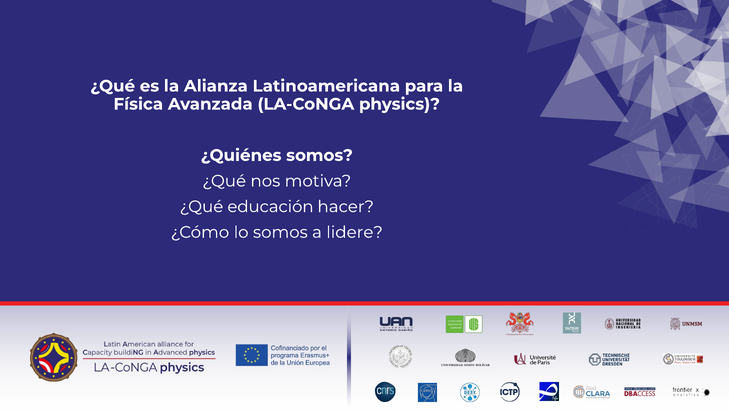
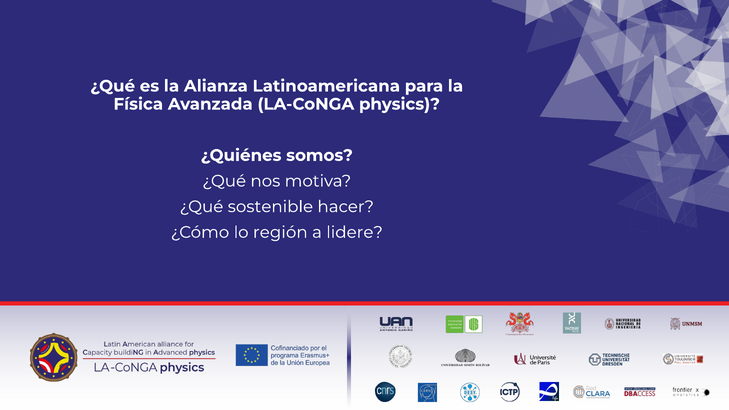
educación: educación -> sostenible (270, 207)
lo somos: somos -> región (280, 232)
